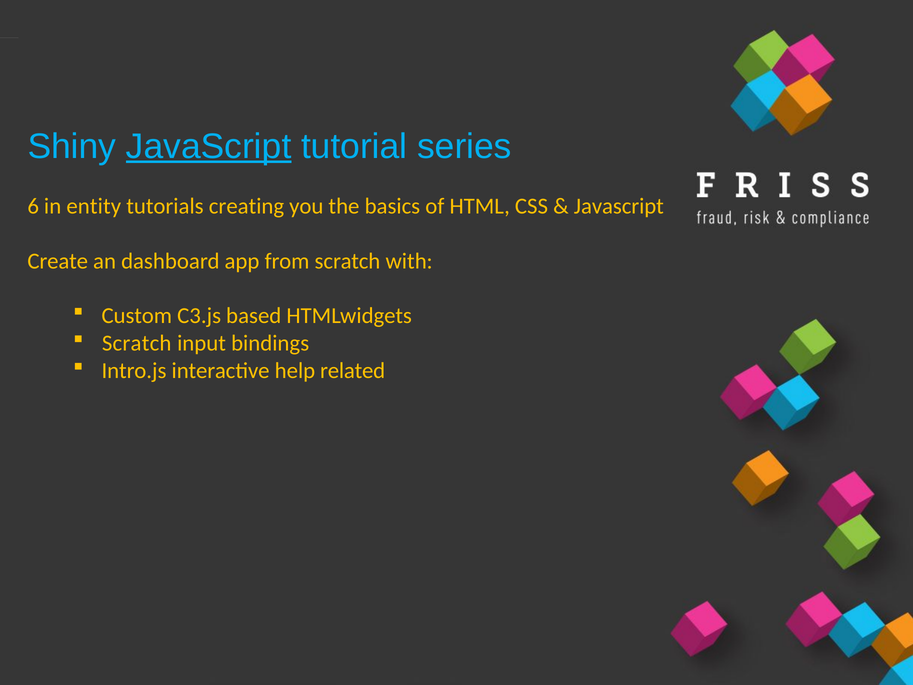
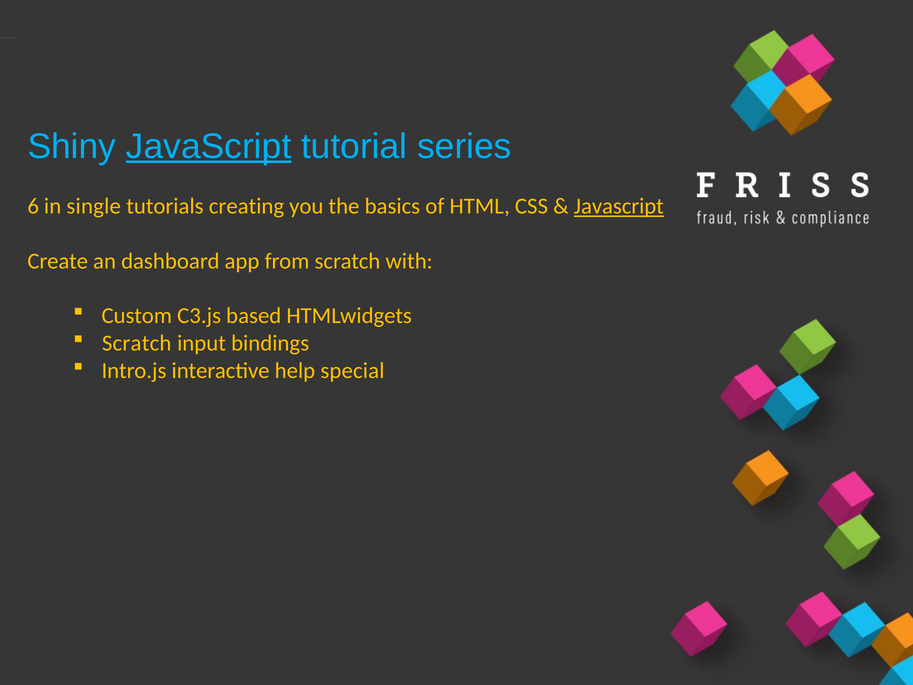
entity: entity -> single (94, 206)
Javascript underline: none -> present (619, 206)
related: related -> special (352, 371)
